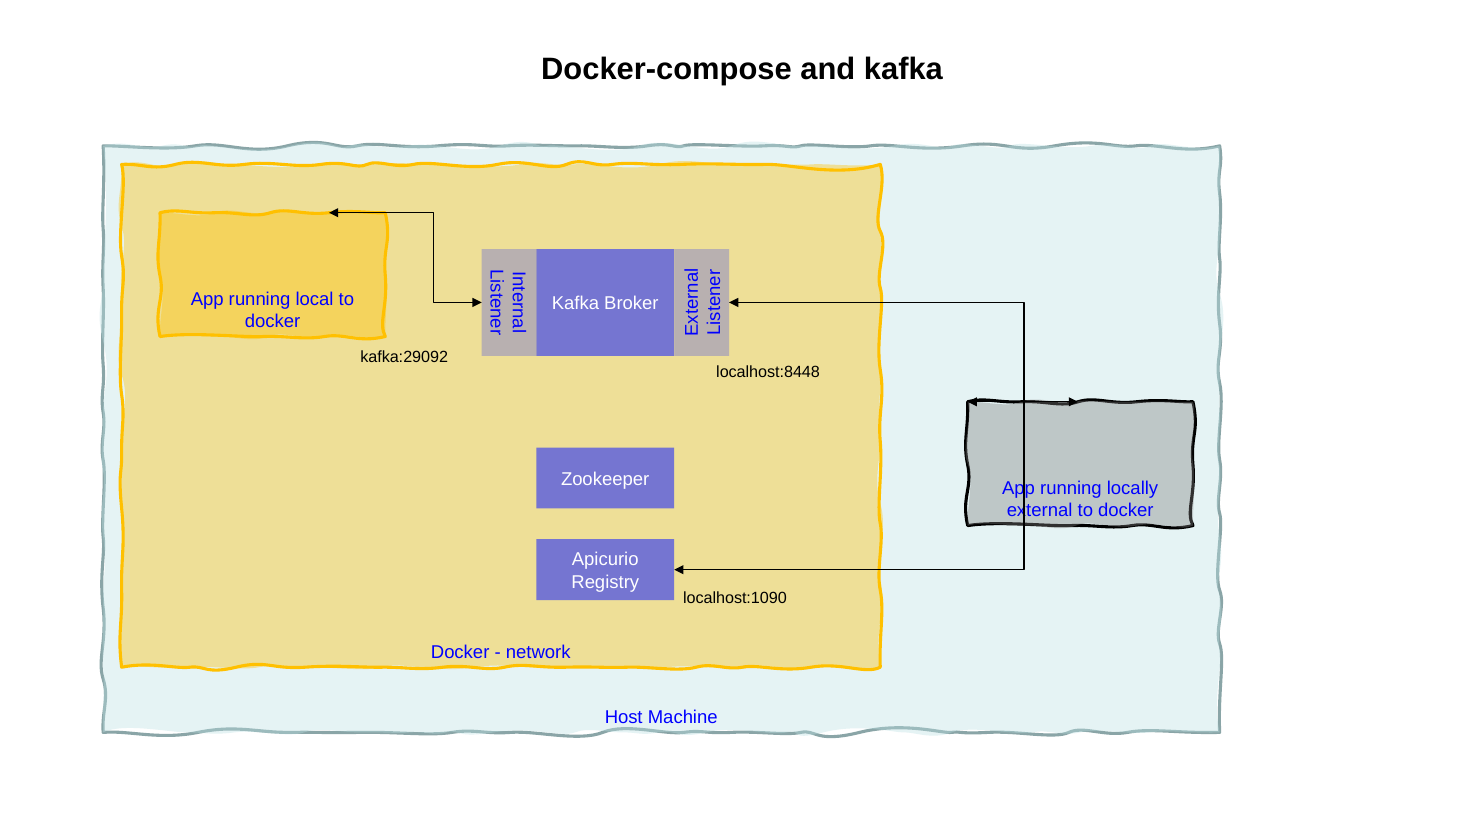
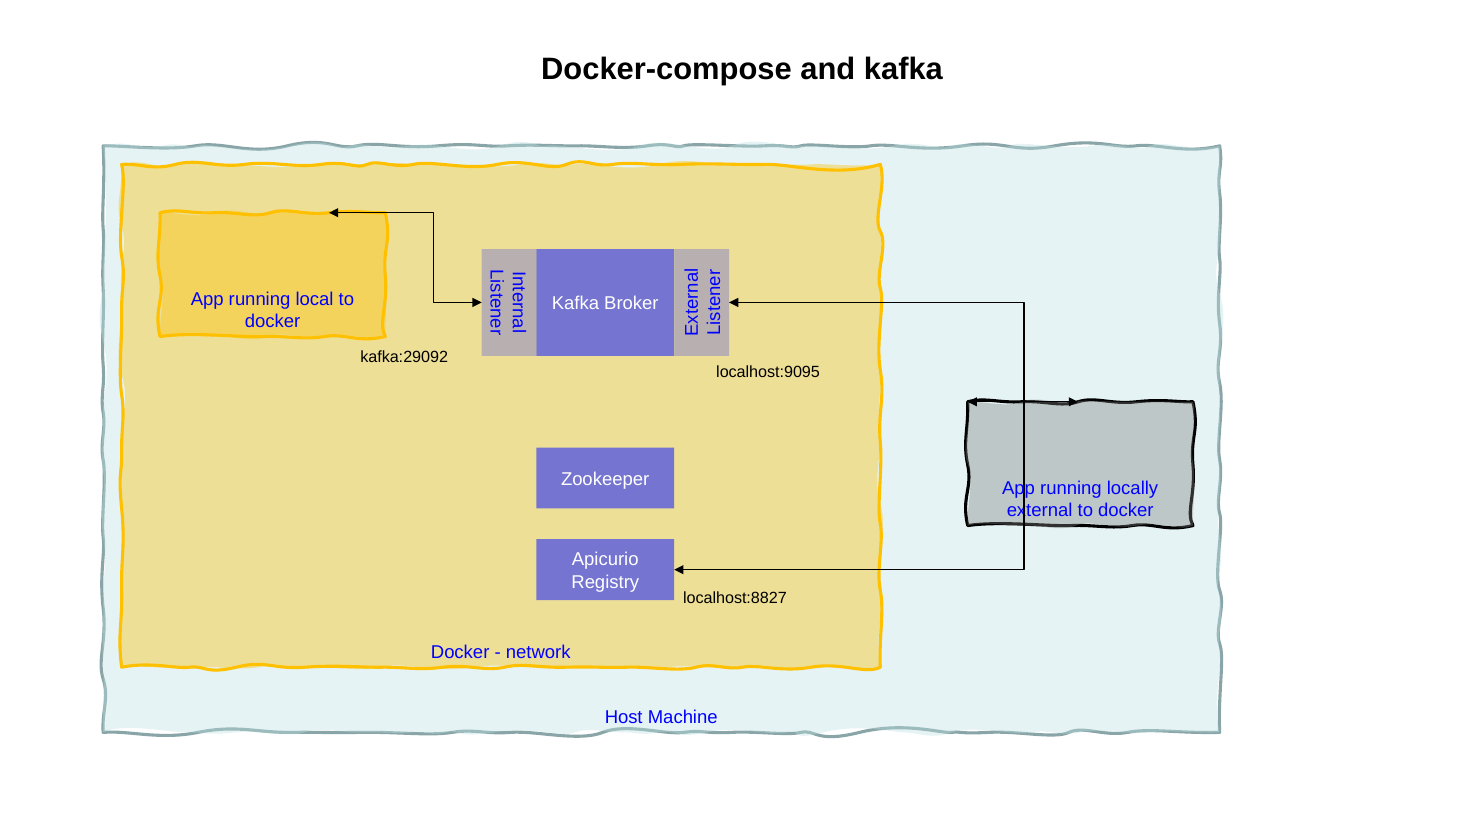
localhost:8448: localhost:8448 -> localhost:9095 (768, 372)
localhost:1090: localhost:1090 -> localhost:8827 (735, 598)
